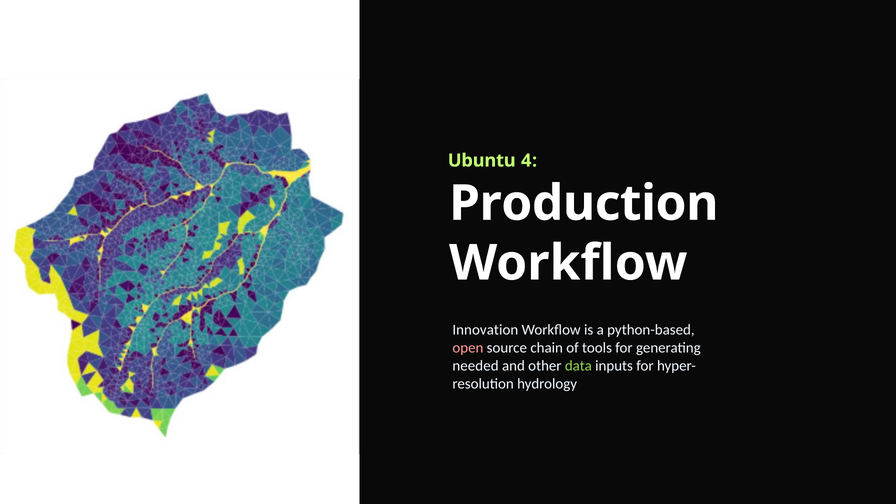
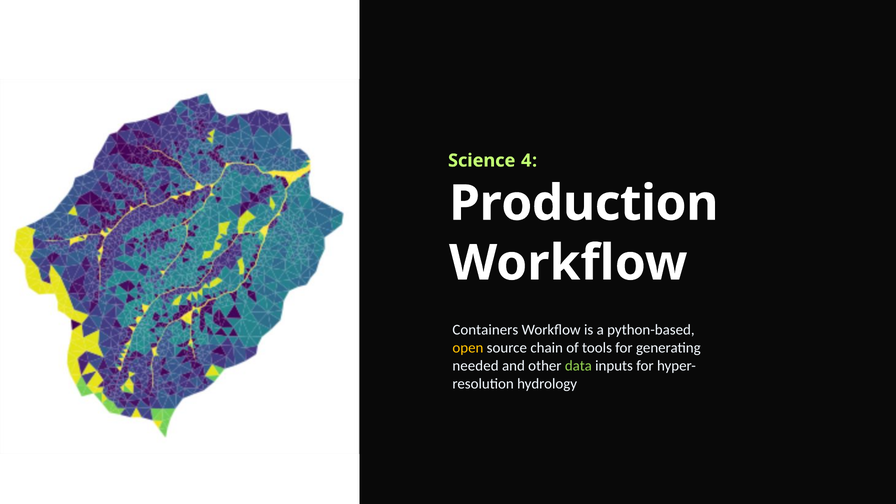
Ubuntu: Ubuntu -> Science (482, 161)
Innovation: Innovation -> Containers (485, 330)
open colour: pink -> yellow (468, 348)
